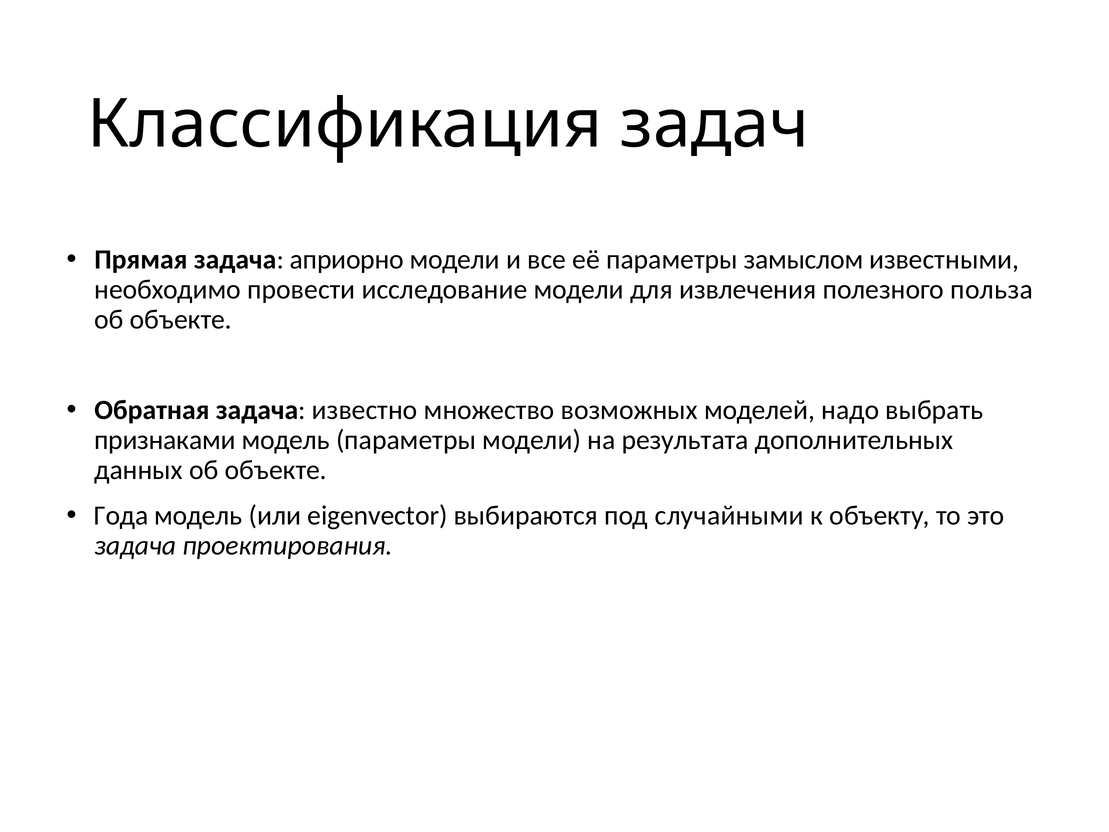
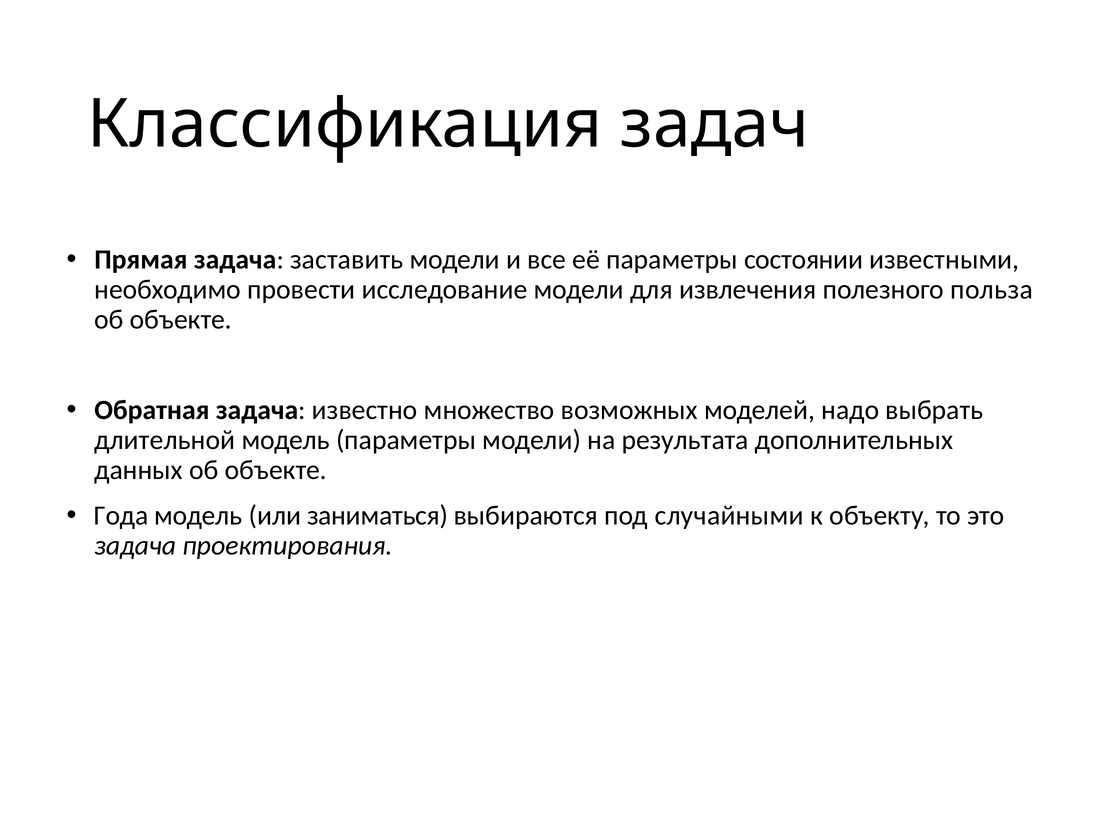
априорно: априорно -> заставить (347, 259)
замыслом: замыслом -> состоянии (804, 259)
признаками: признаками -> длительной (165, 440)
eigenvector: eigenvector -> заниматься (378, 515)
